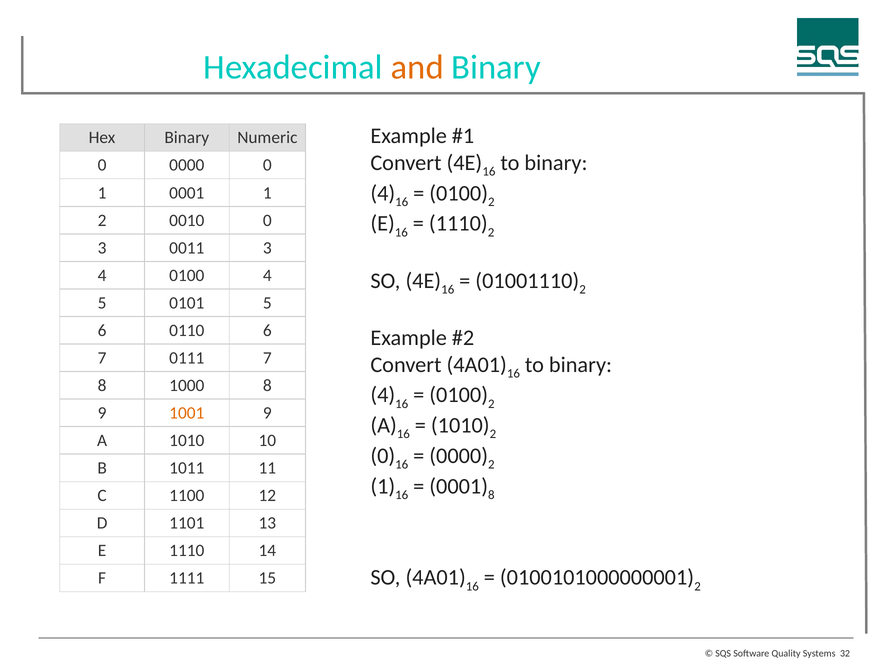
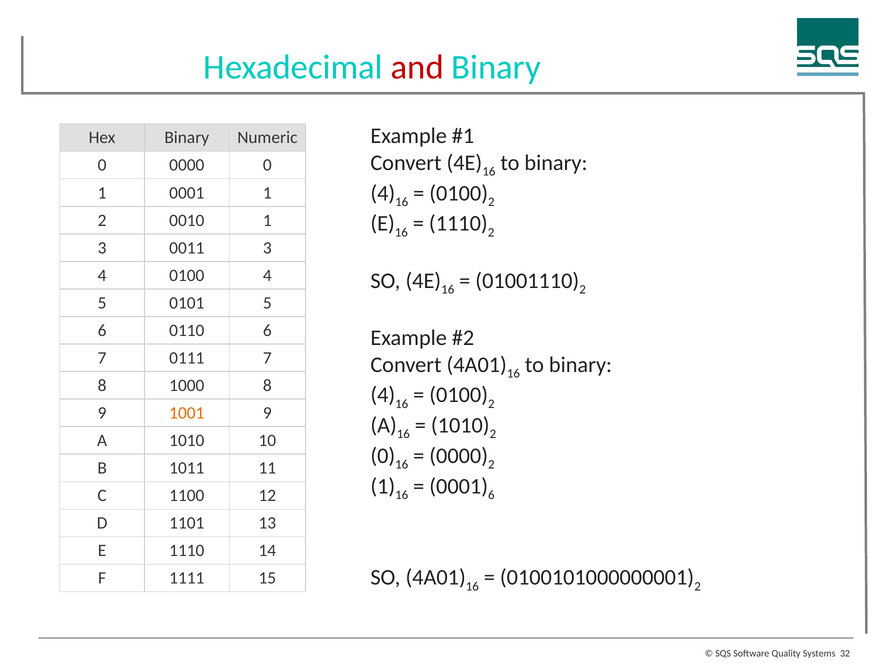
and colour: orange -> red (417, 67)
0010 0: 0 -> 1 (267, 220)
0001 8: 8 -> 6 (491, 495)
